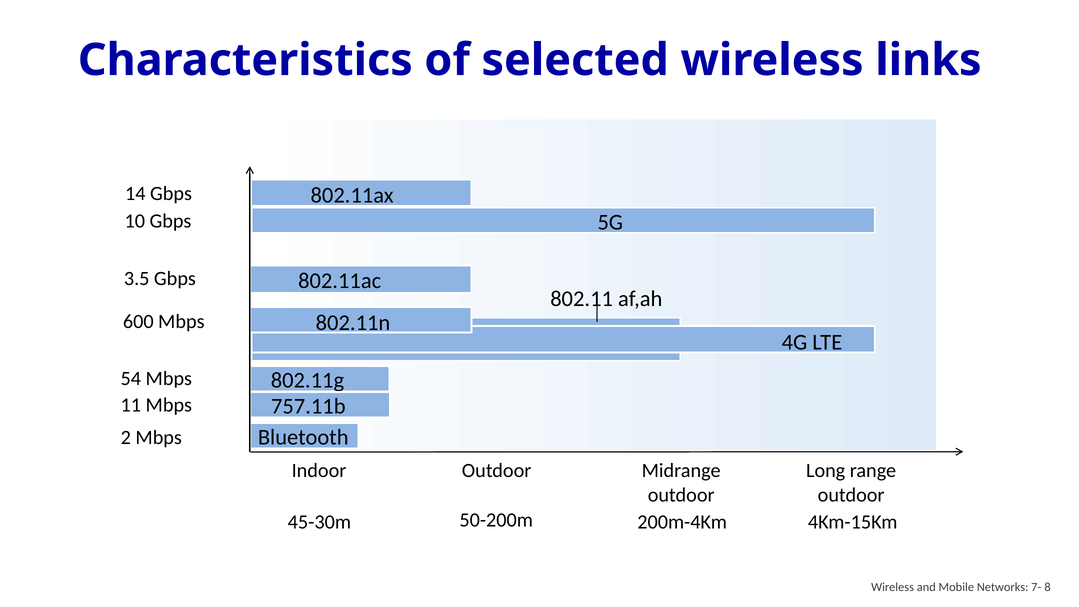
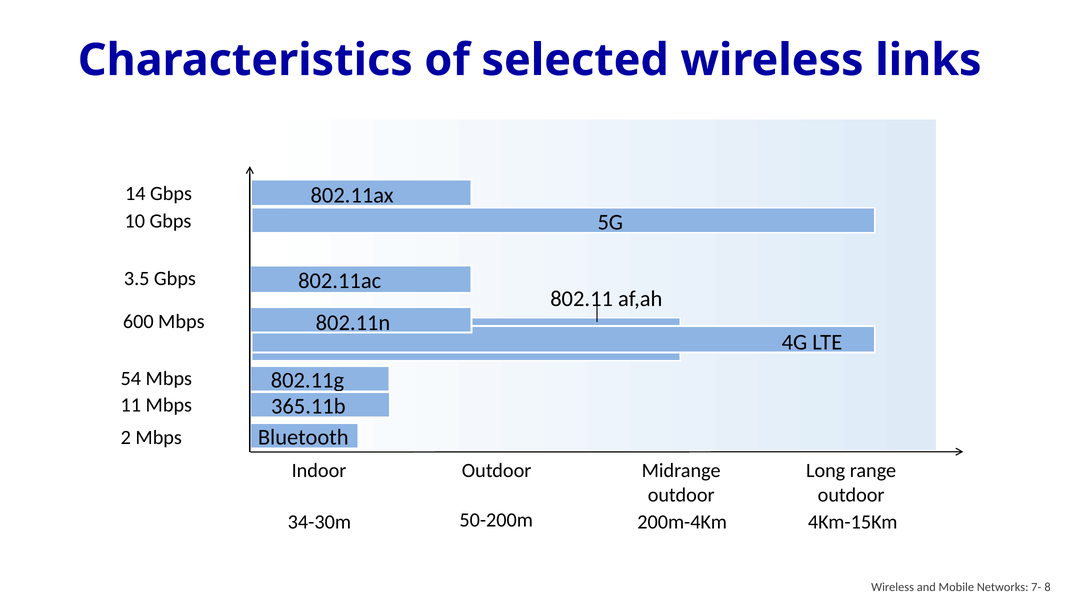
757.11b: 757.11b -> 365.11b (308, 406)
45-30m: 45-30m -> 34-30m (319, 522)
